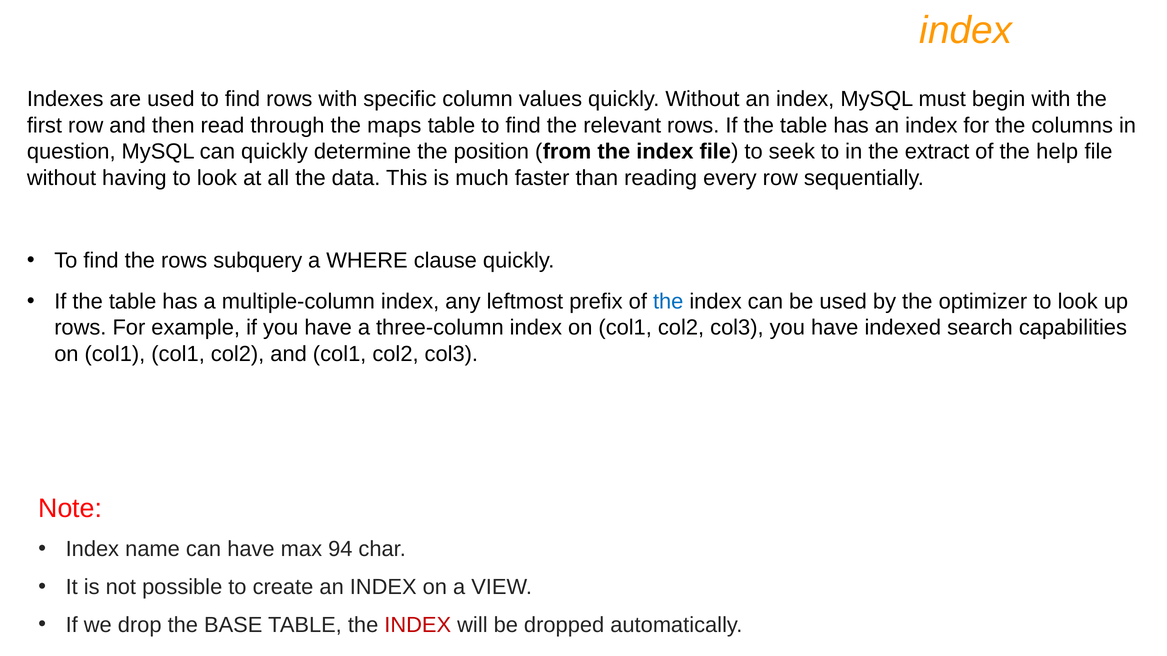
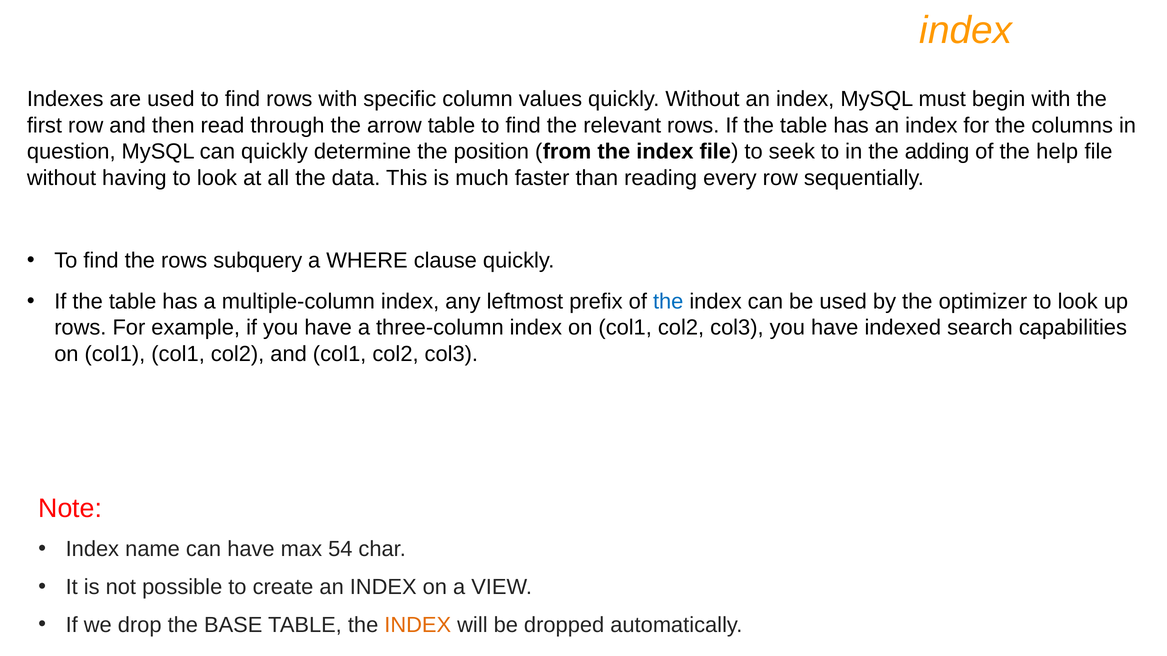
maps: maps -> arrow (394, 125)
extract: extract -> adding (937, 152)
94: 94 -> 54 (340, 549)
INDEX colour: red -> orange (418, 625)
